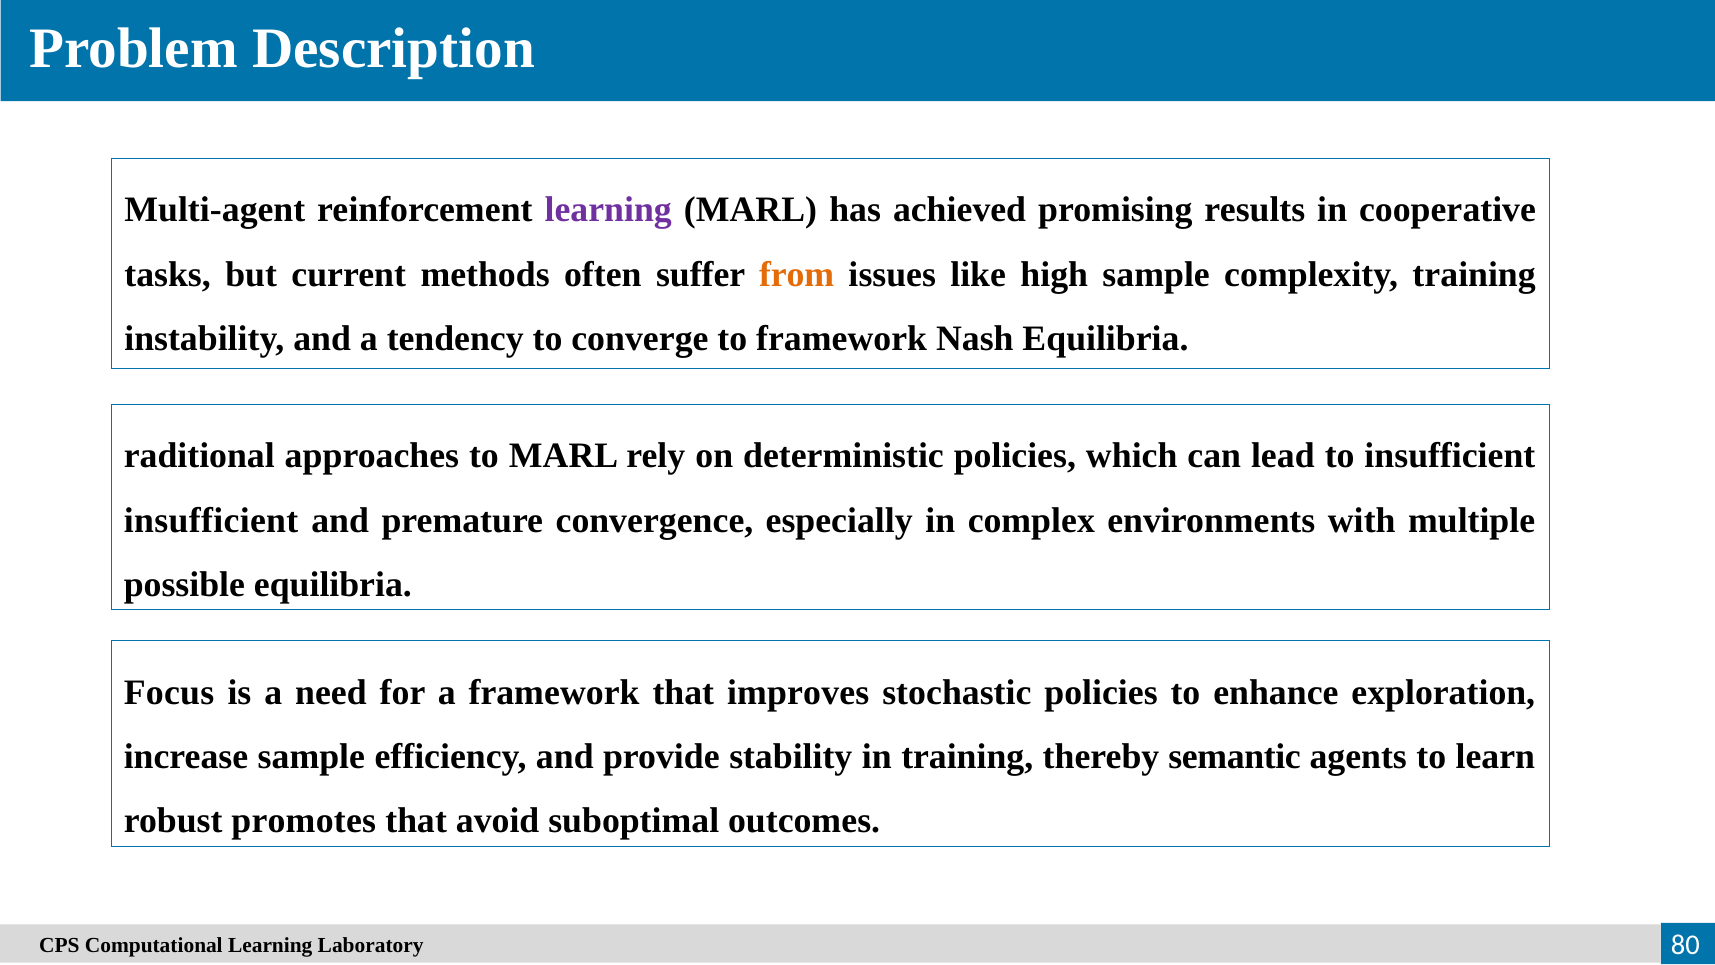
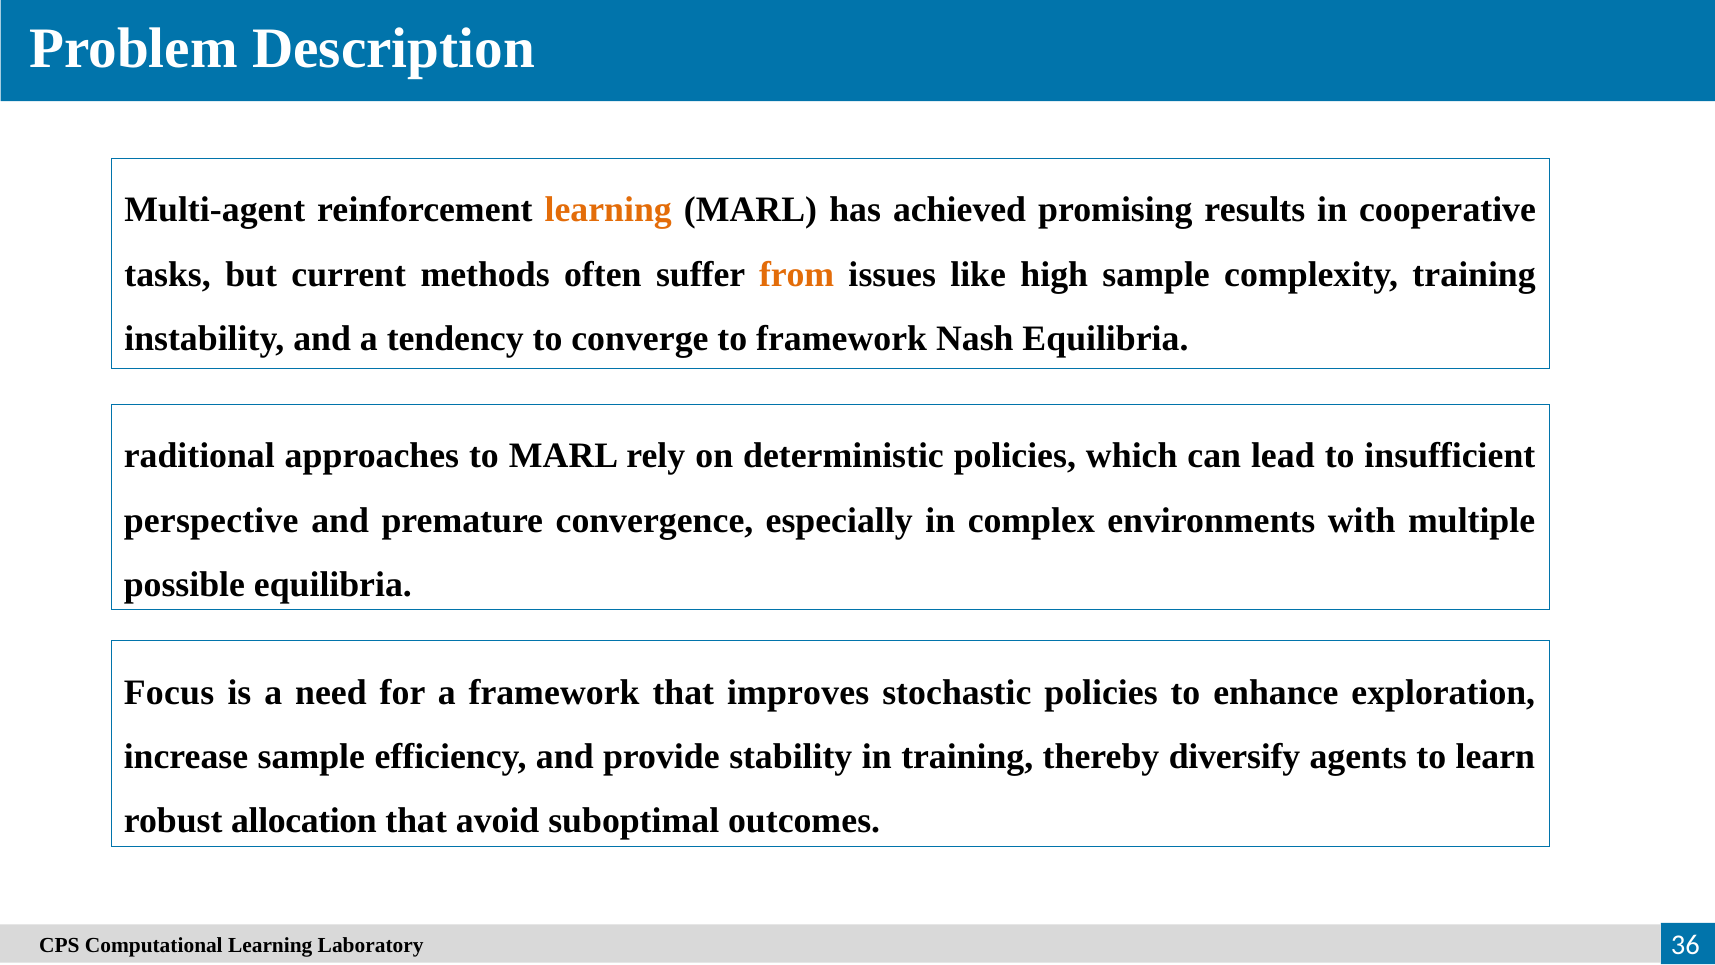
learning colour: purple -> orange (608, 210)
insufficient: insufficient -> perspective (211, 520)
semantic: semantic -> diversify (1234, 756)
promotes: promotes -> allocation (304, 821)
80: 80 -> 36 (1685, 945)
